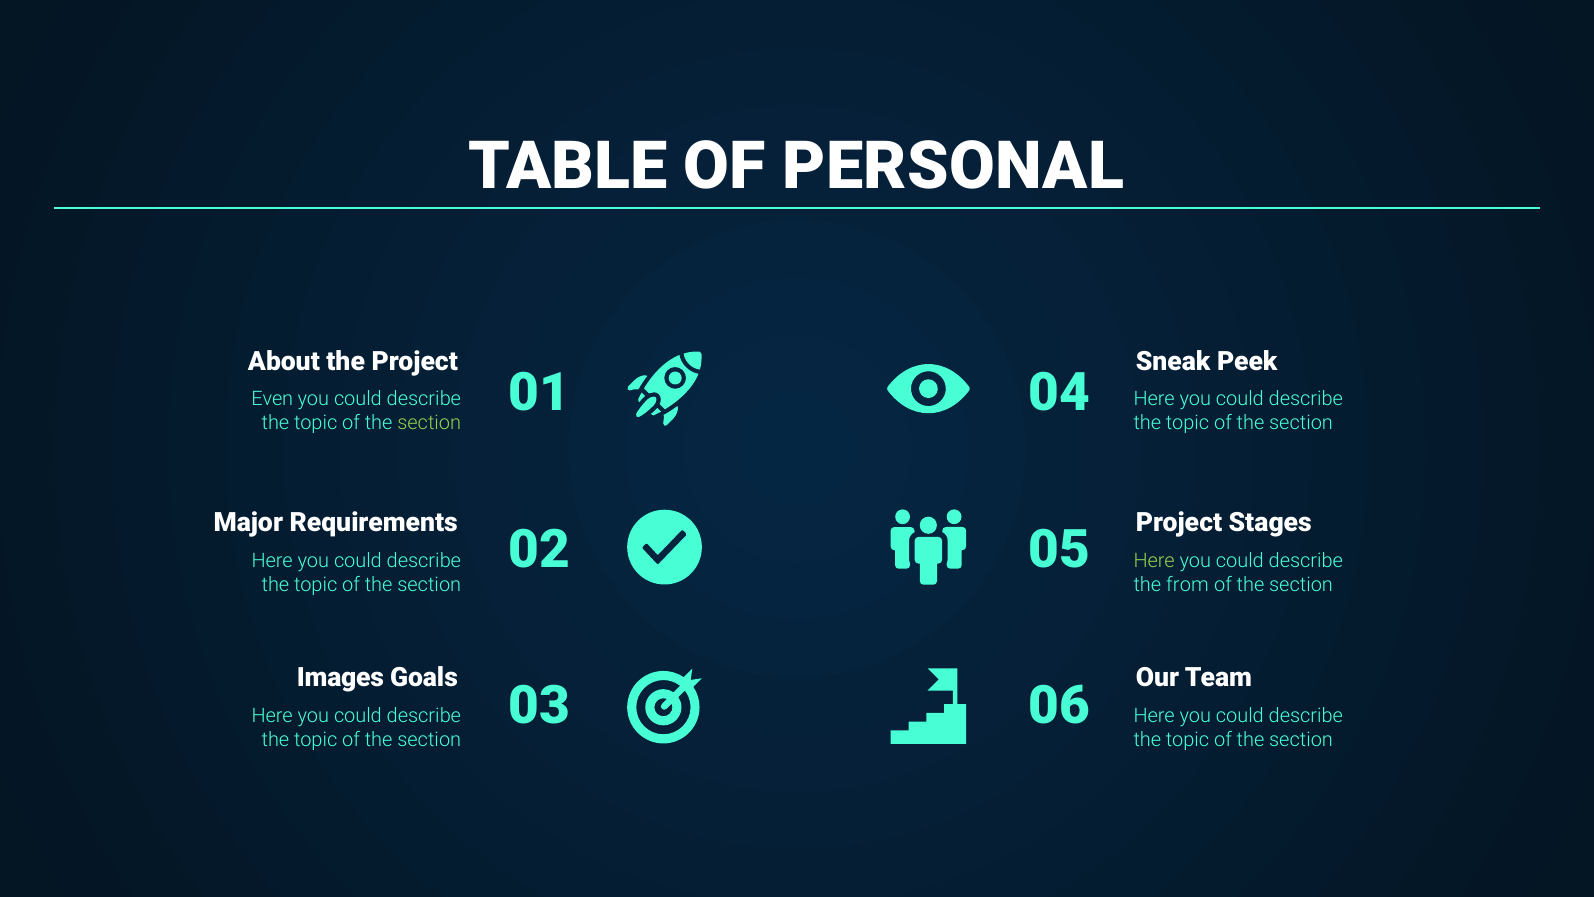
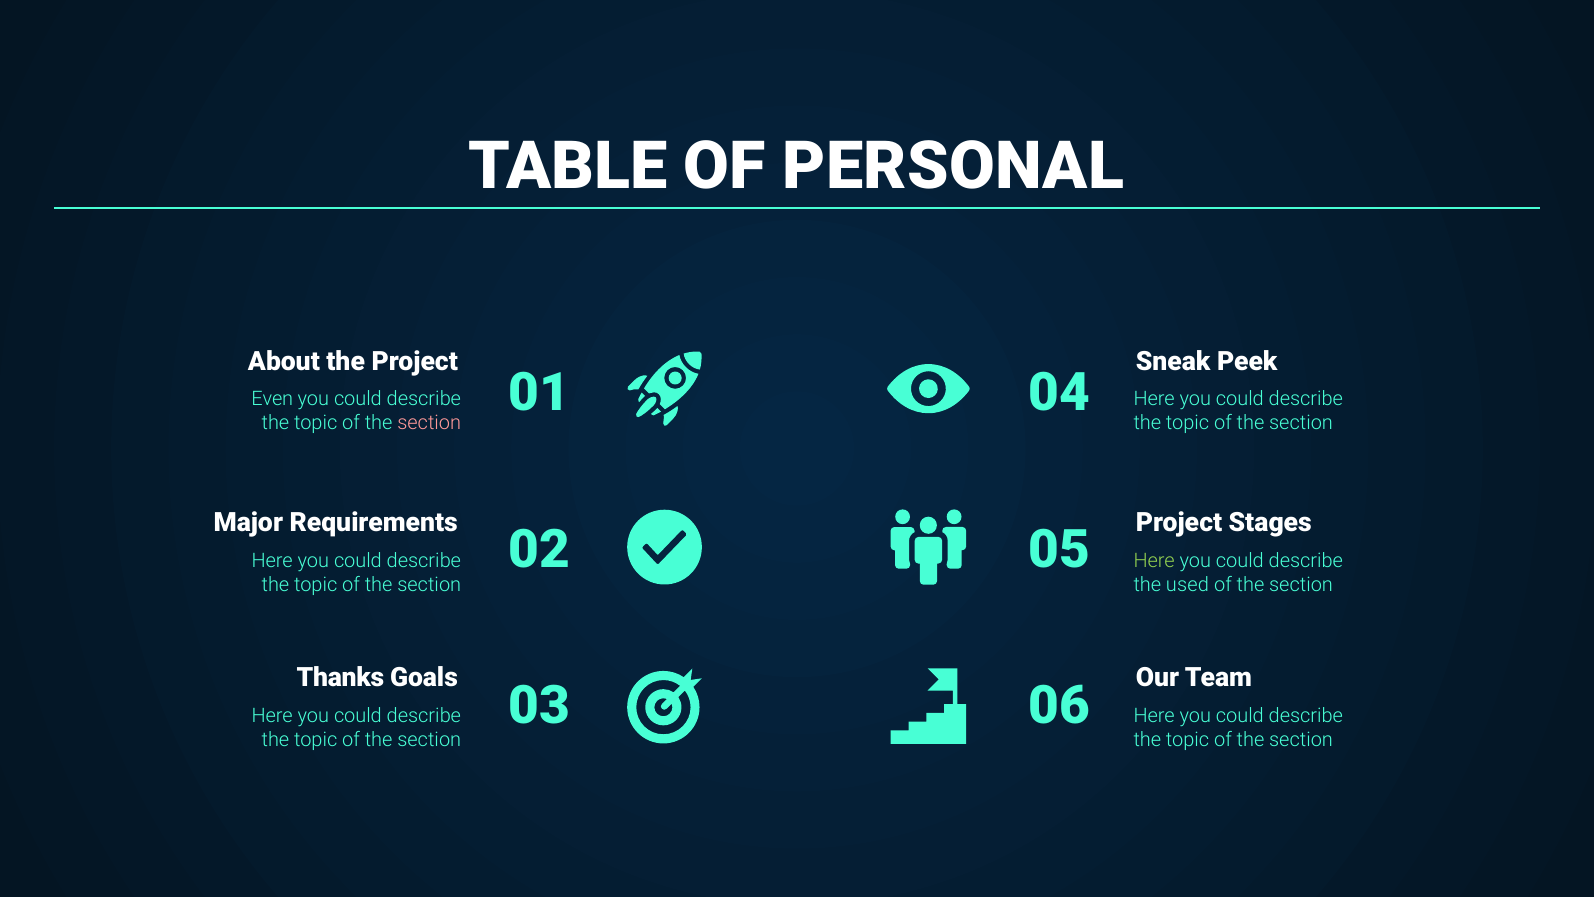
section colour: light green -> pink (429, 423)
from: from -> used (1187, 584)
Images: Images -> Thanks (340, 678)
